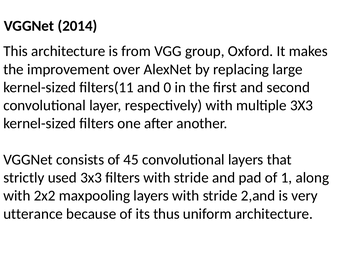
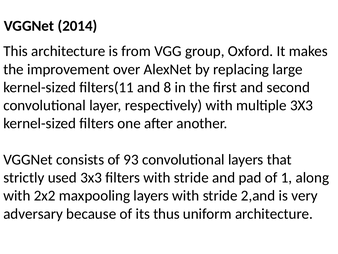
0: 0 -> 8 (167, 87)
45: 45 -> 93 (131, 159)
utterance: utterance -> adversary (33, 213)
